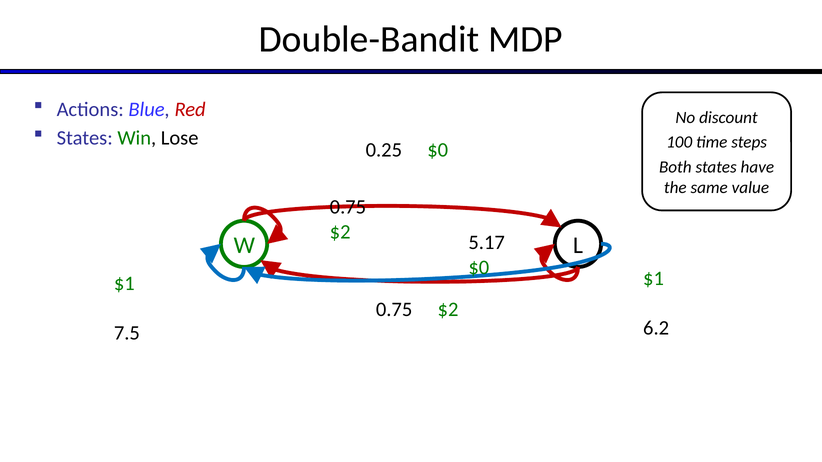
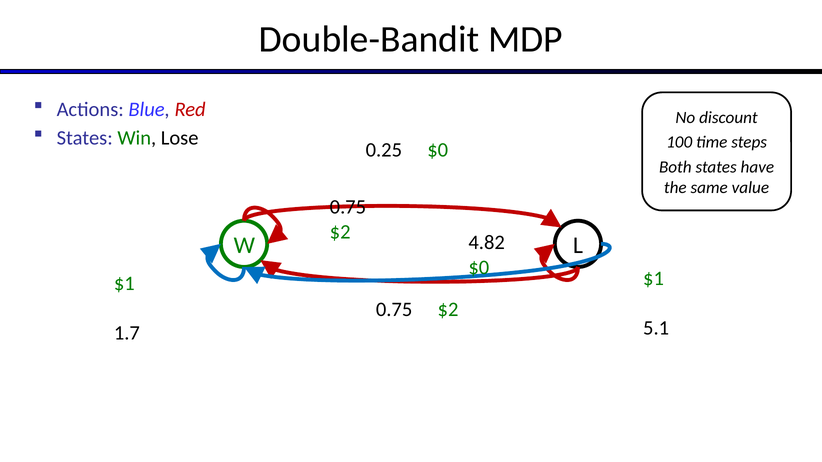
5.17: 5.17 -> 4.82 (487, 243)
6.2: 6.2 -> 5.1 (656, 328)
7.5: 7.5 -> 1.7 (127, 333)
